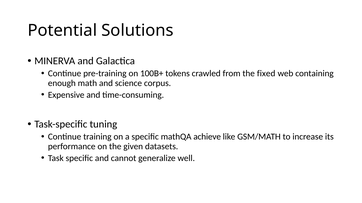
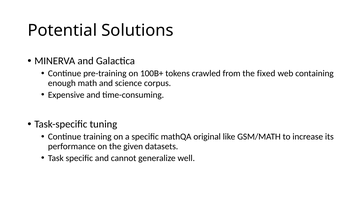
achieve: achieve -> original (207, 137)
